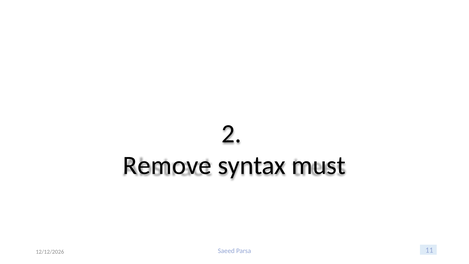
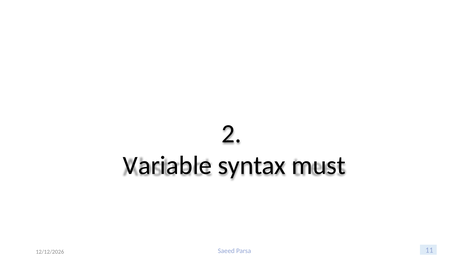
Remove: Remove -> Variable (167, 165)
